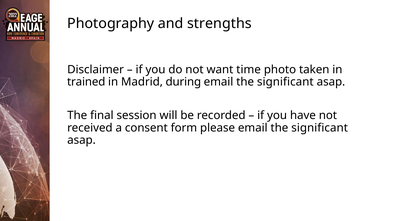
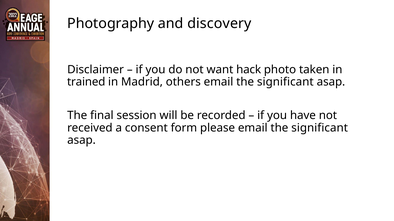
strengths: strengths -> discovery (219, 24)
time: time -> hack (249, 70)
during: during -> others (183, 82)
